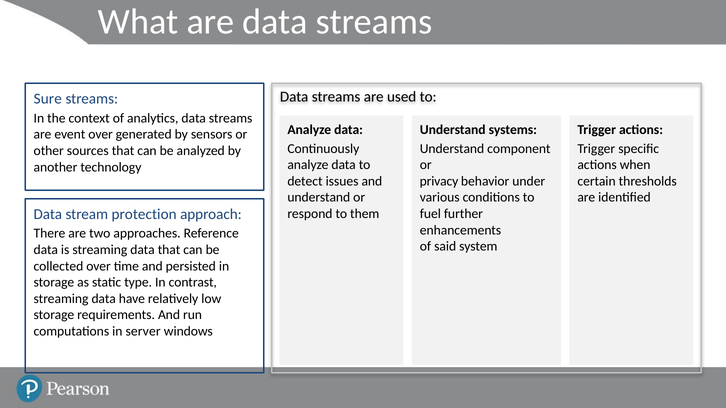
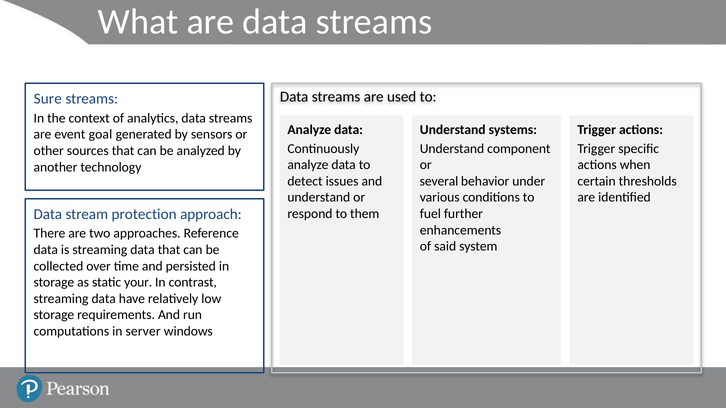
event over: over -> goal (100, 135)
privacy: privacy -> several (439, 181)
type: type -> your (138, 283)
